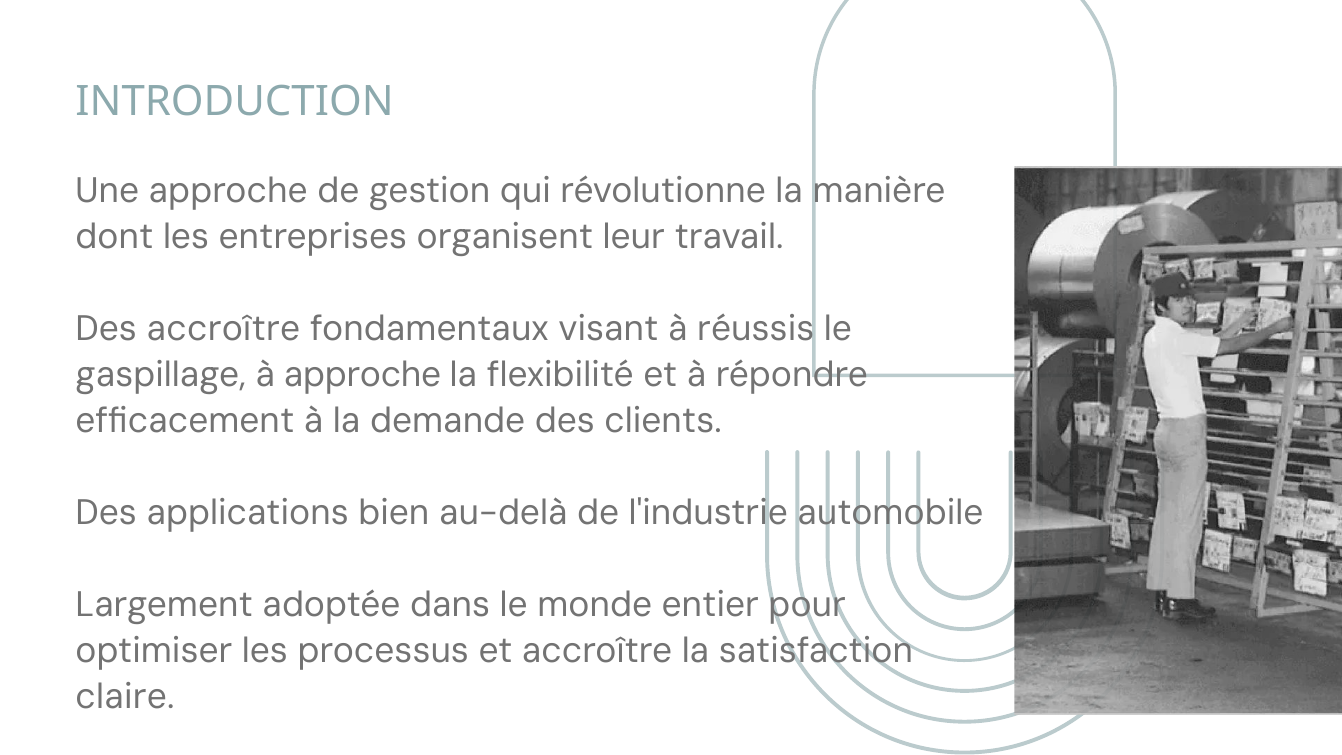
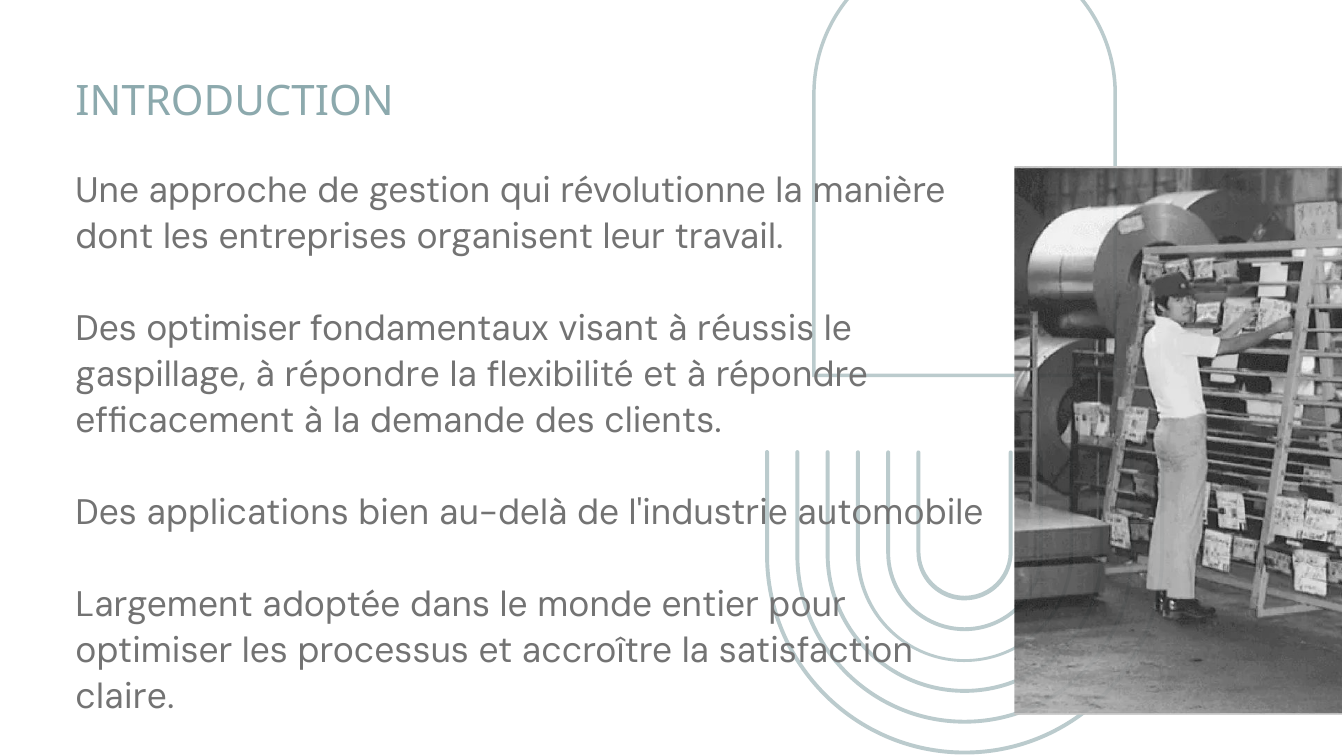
Des accroître: accroître -> optimiser (224, 329)
gaspillage à approche: approche -> répondre (362, 375)
